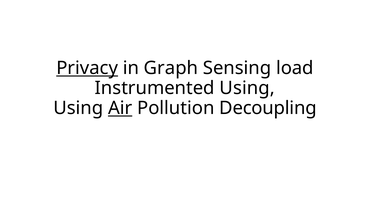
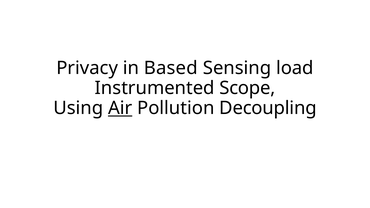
Privacy underline: present -> none (87, 68)
Graph: Graph -> Based (171, 68)
Instrumented Using: Using -> Scope (247, 88)
